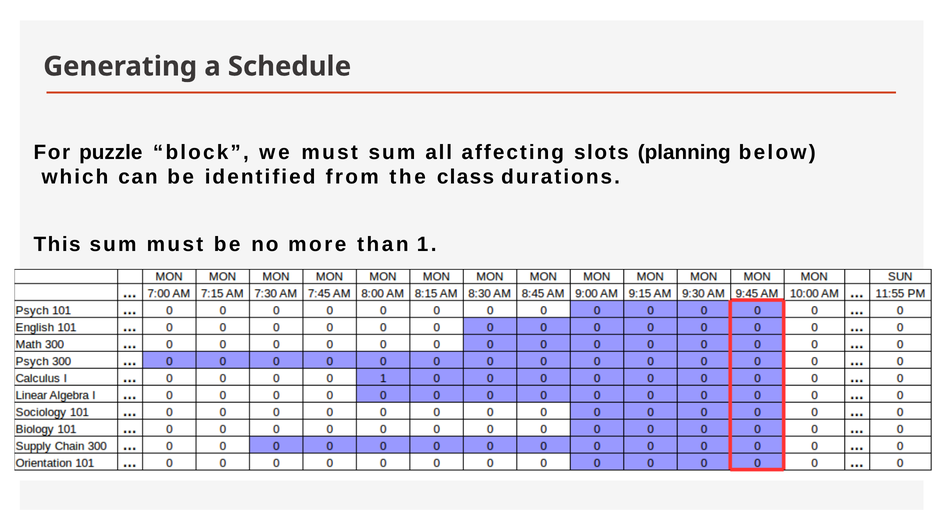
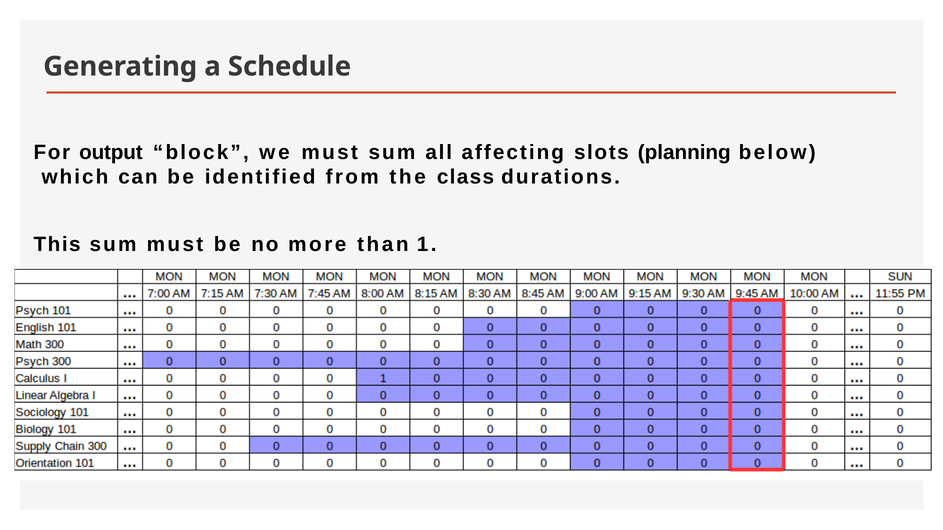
puzzle: puzzle -> output (111, 152)
